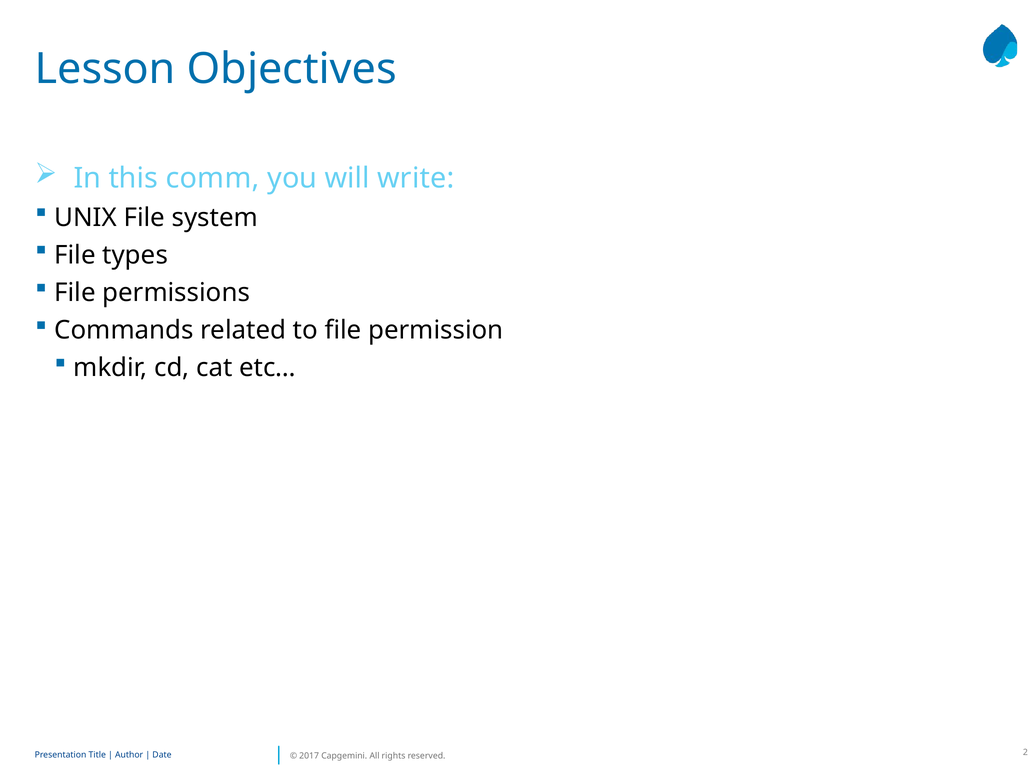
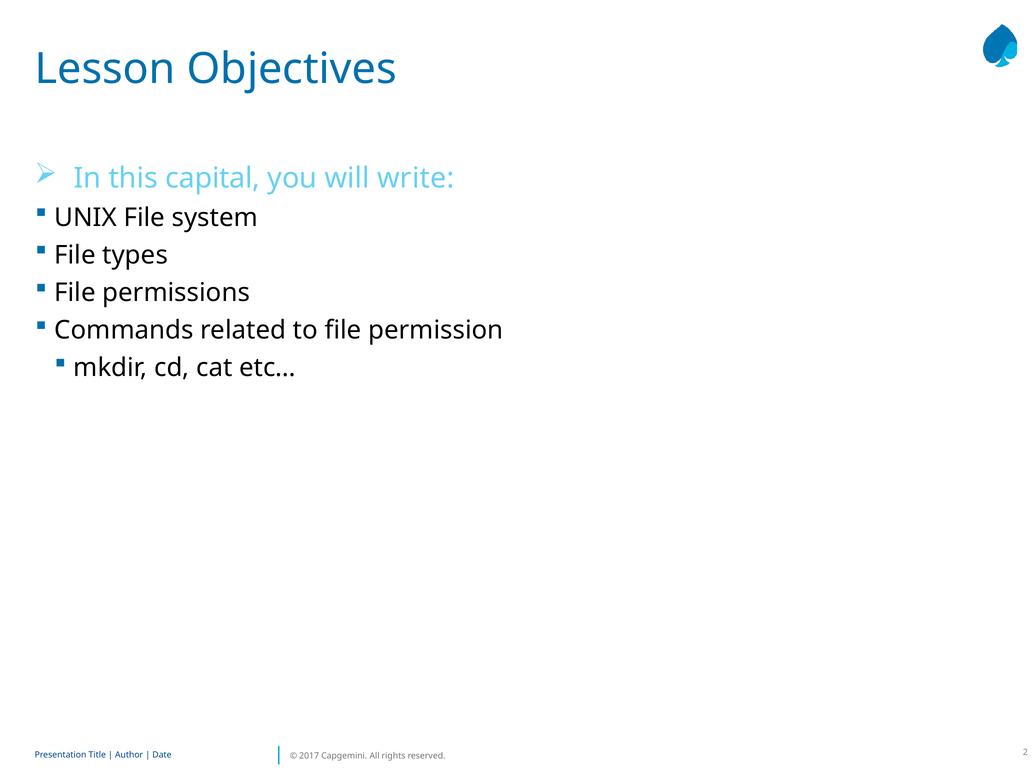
comm: comm -> capital (213, 178)
